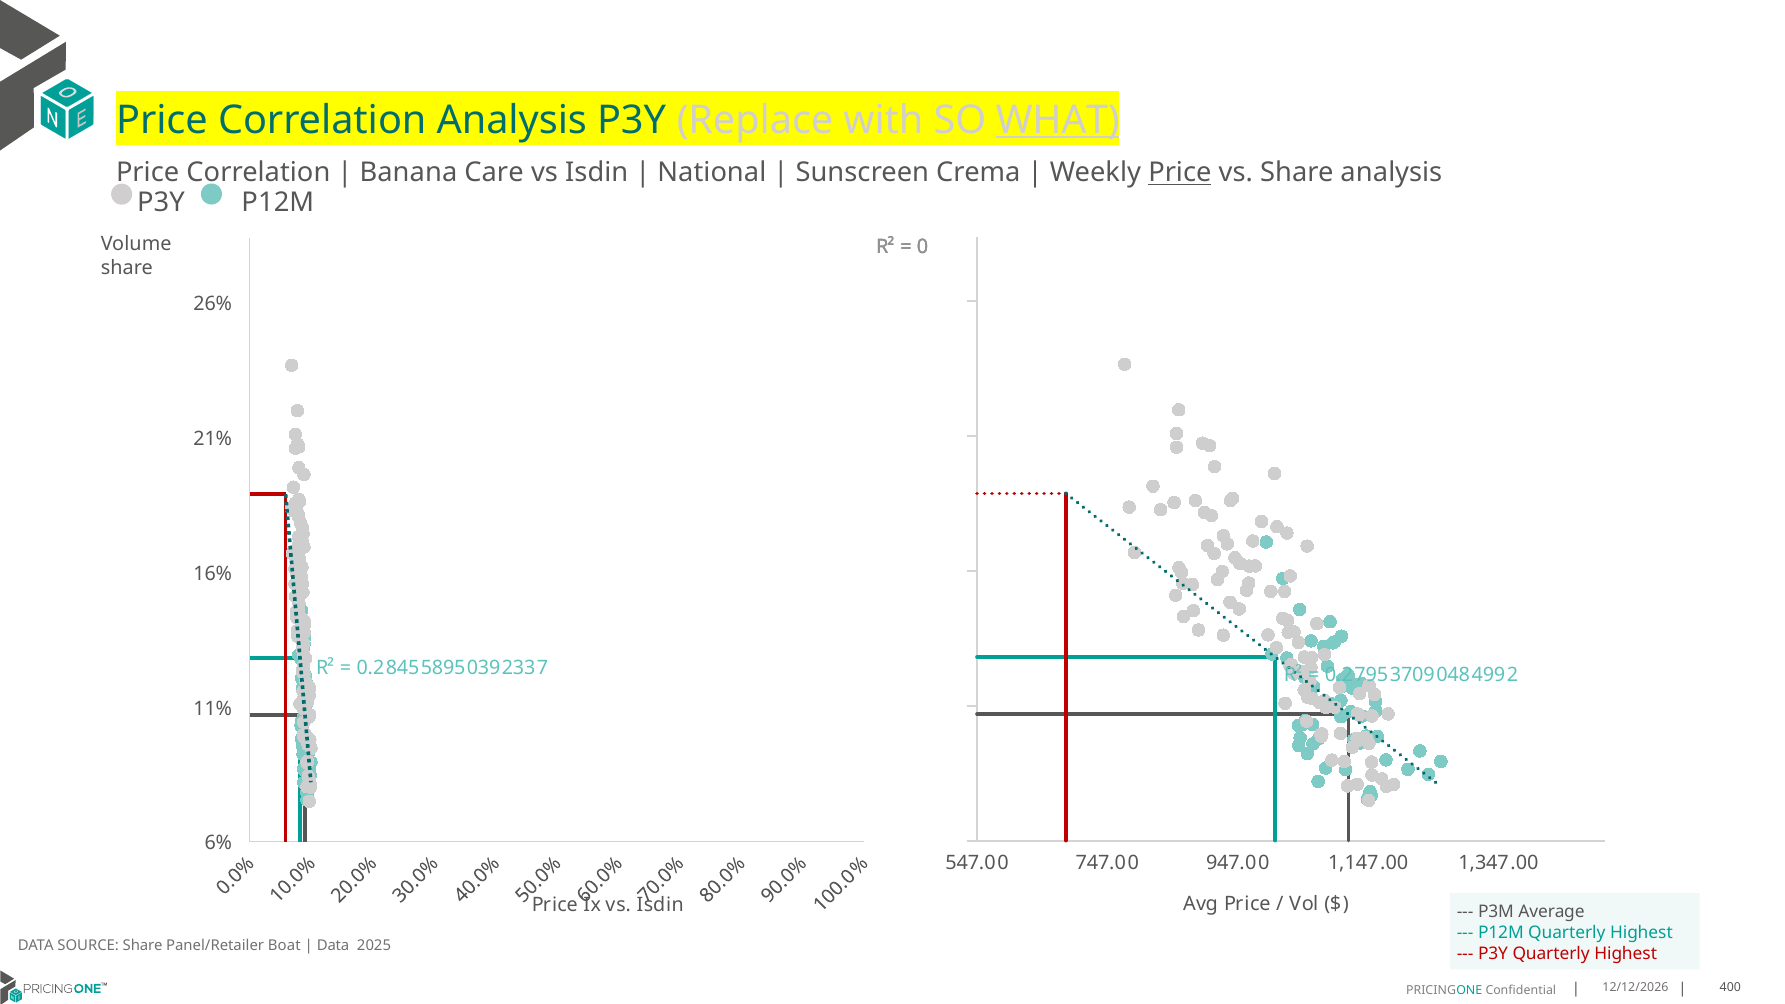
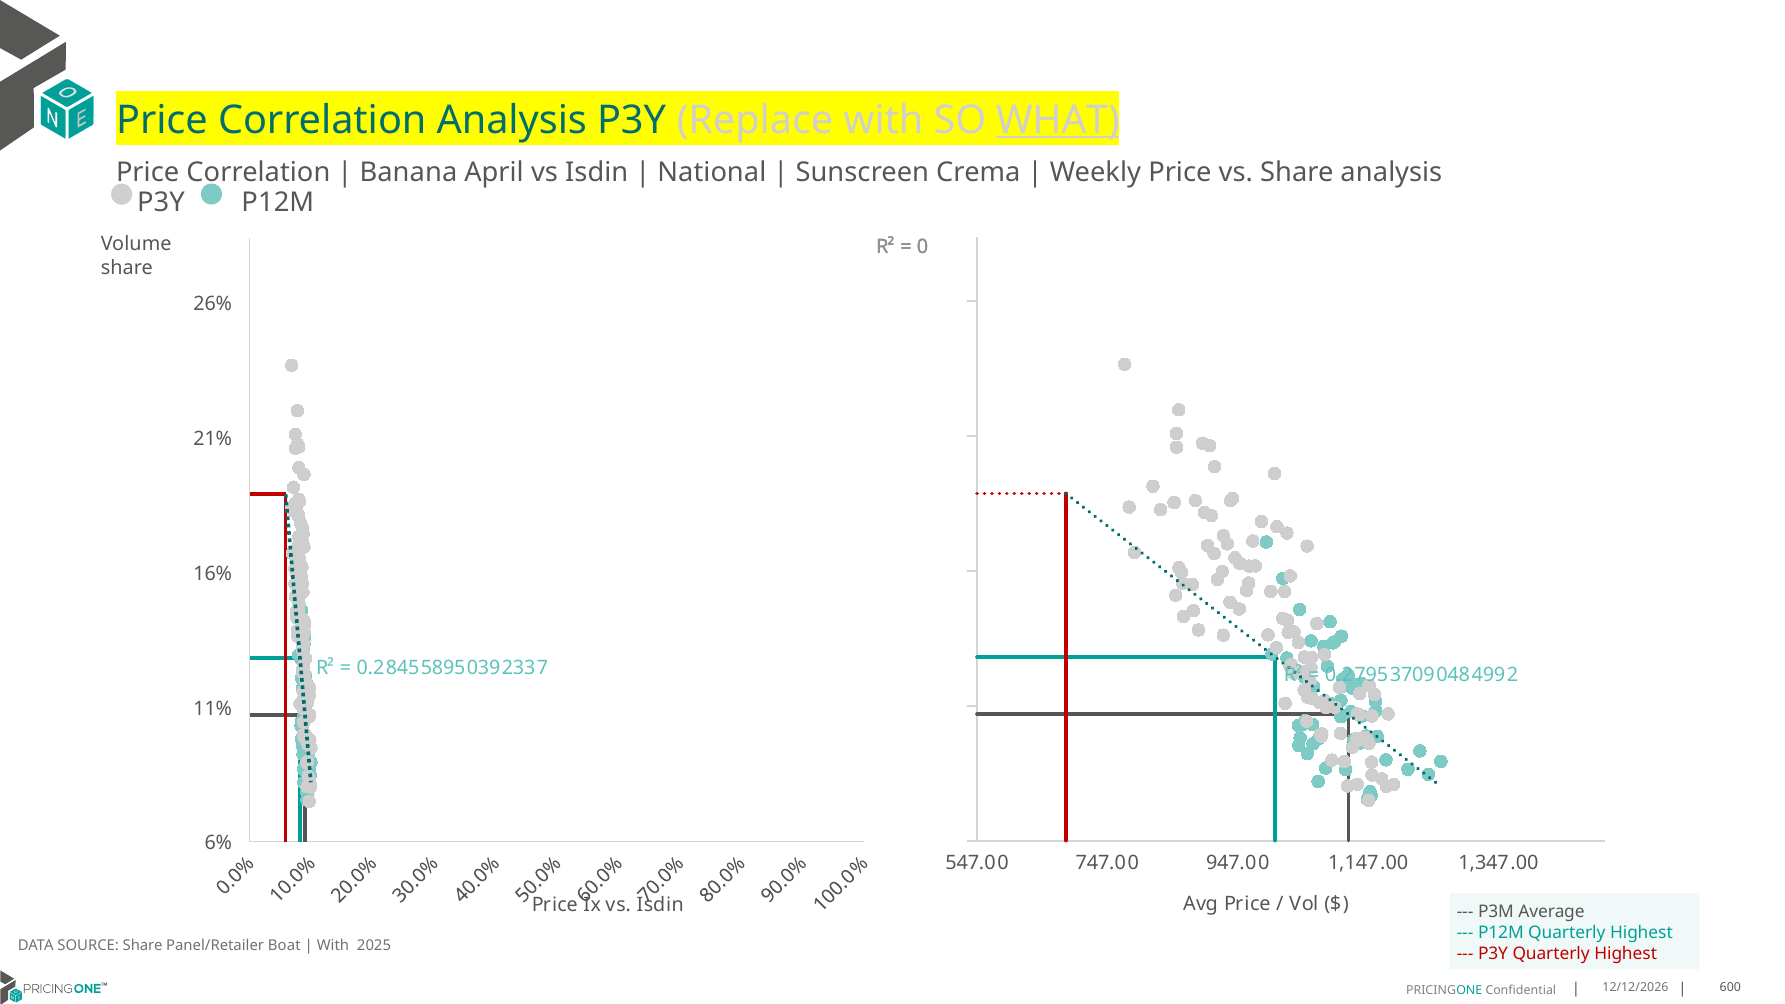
Care: Care -> April (494, 173)
Price underline: present -> none (1180, 173)
Data: Data -> With (333, 946)
400: 400 -> 600 (1730, 987)
